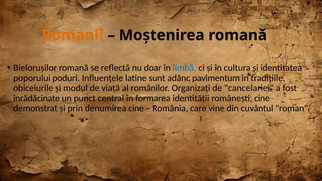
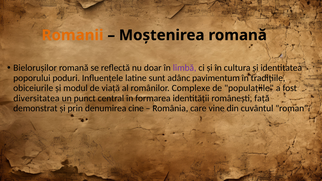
limbă colour: blue -> purple (185, 68)
Organizați: Organizați -> Complexe (191, 88)
cancelariei: cancelariei -> populațiile (249, 88)
înrădăcinate: înrădăcinate -> diversitatea (36, 98)
românești cine: cine -> față (262, 98)
